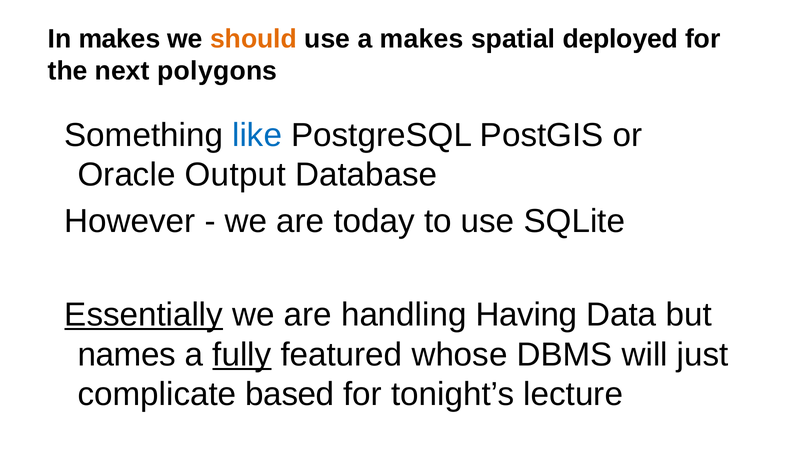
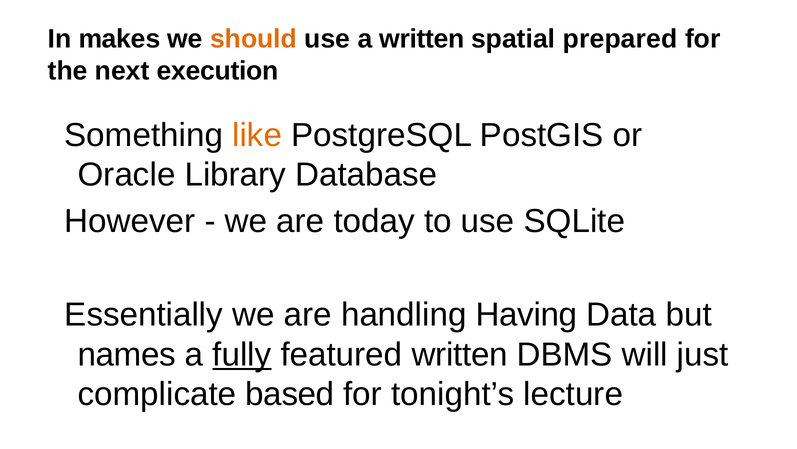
a makes: makes -> written (422, 39)
deployed: deployed -> prepared (620, 39)
polygons: polygons -> execution (218, 71)
like colour: blue -> orange (257, 135)
Output: Output -> Library (235, 175)
Essentially underline: present -> none (144, 314)
featured whose: whose -> written (460, 354)
